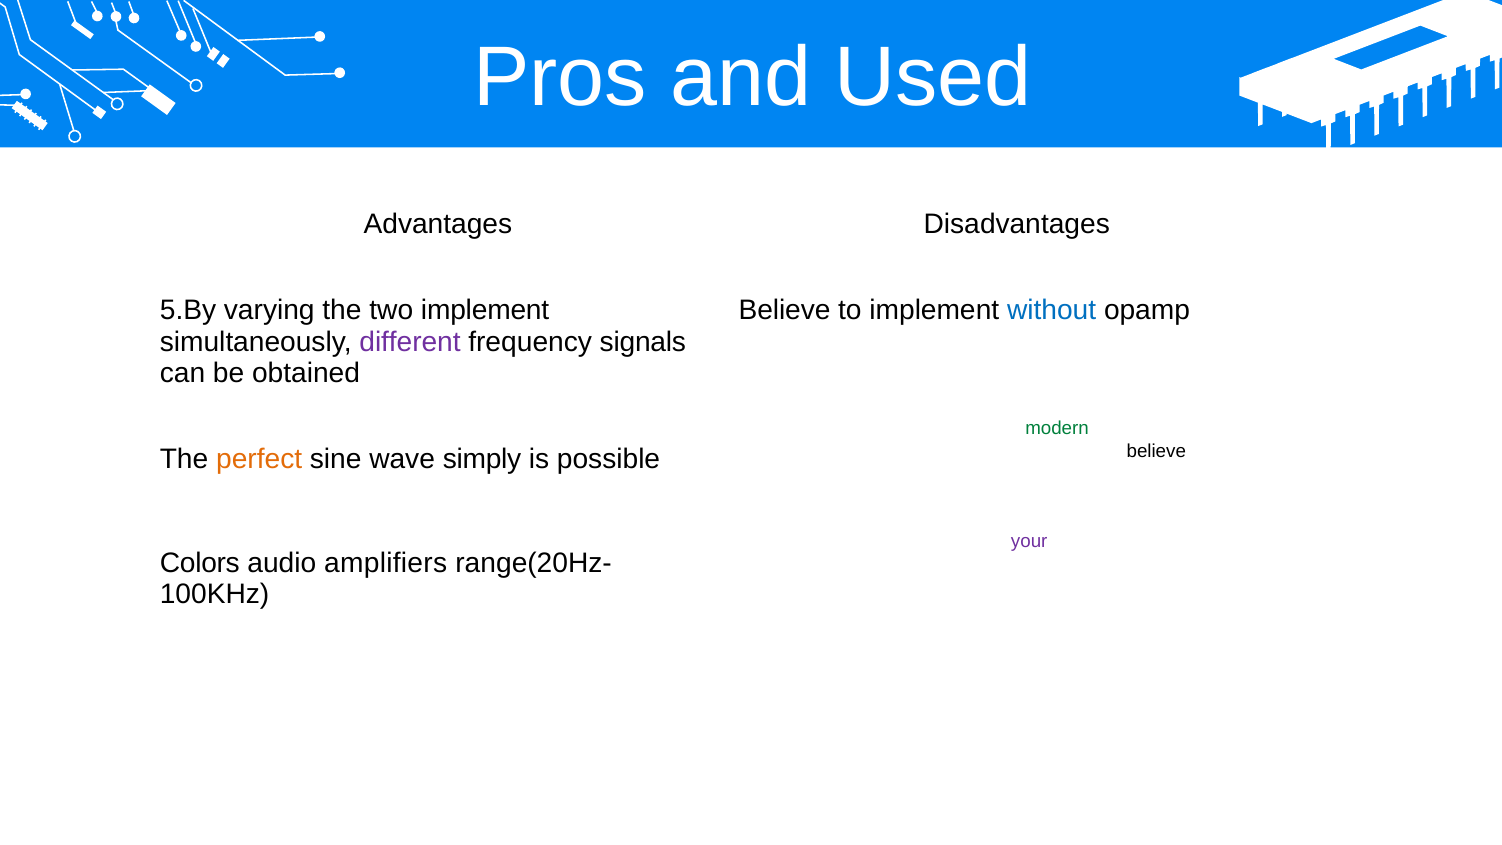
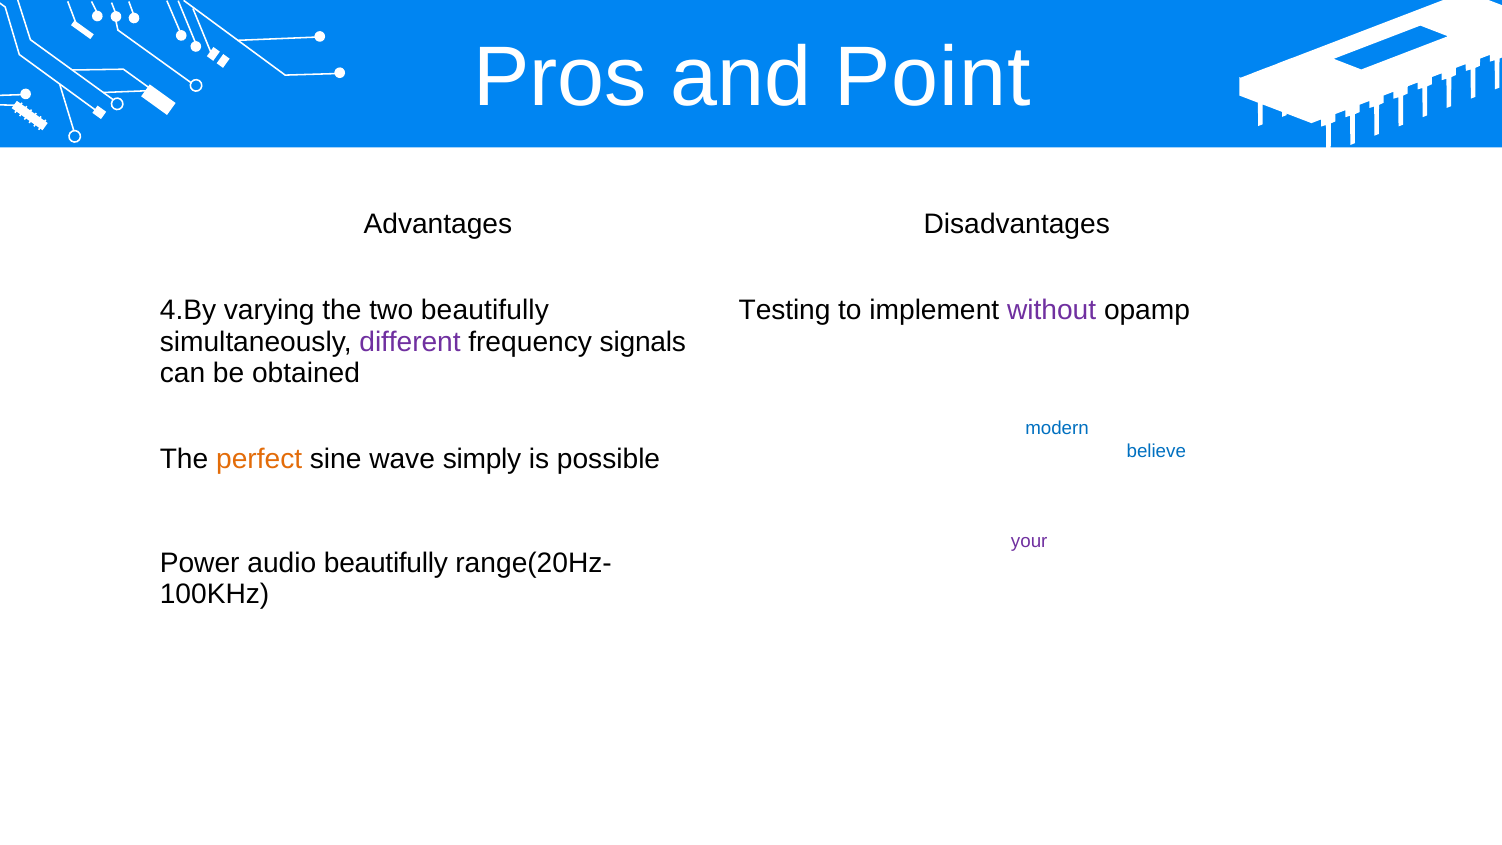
Used: Used -> Point (933, 78)
5.By: 5.By -> 4.By (188, 310)
two implement: implement -> beautifully (485, 310)
Believe: Believe -> Testing (785, 310)
without colour: blue -> purple (1052, 310)
modern colour: green -> blue (1057, 429)
believe colour: black -> blue (1156, 451)
Colors: Colors -> Power (200, 563)
audio amplifiers: amplifiers -> beautifully (386, 563)
